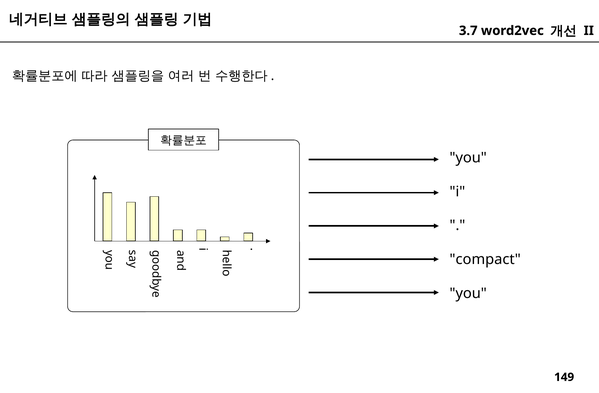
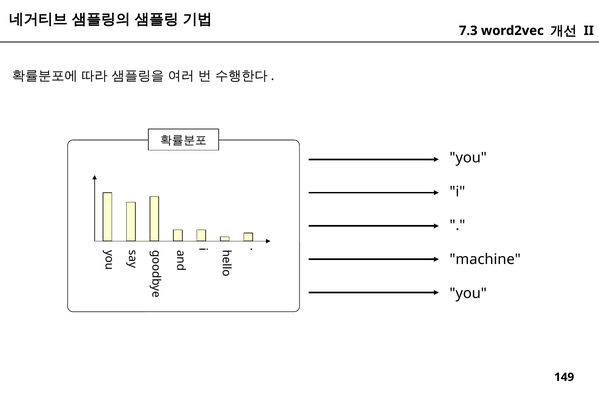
3.7: 3.7 -> 7.3 (468, 31)
compact: compact -> machine (485, 260)
